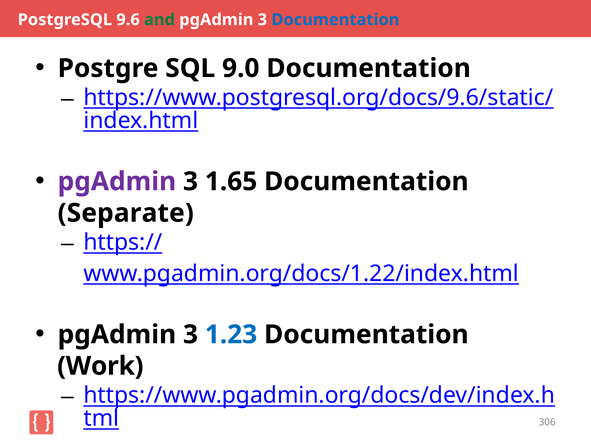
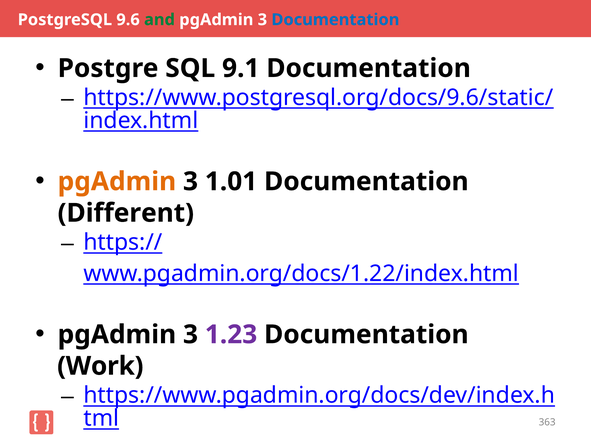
9.0: 9.0 -> 9.1 (241, 68)
pgAdmin colour: purple -> orange (117, 182)
1.65: 1.65 -> 1.01 (231, 182)
Separate: Separate -> Different (126, 213)
1.23 colour: blue -> purple (231, 335)
306: 306 -> 363 (547, 423)
